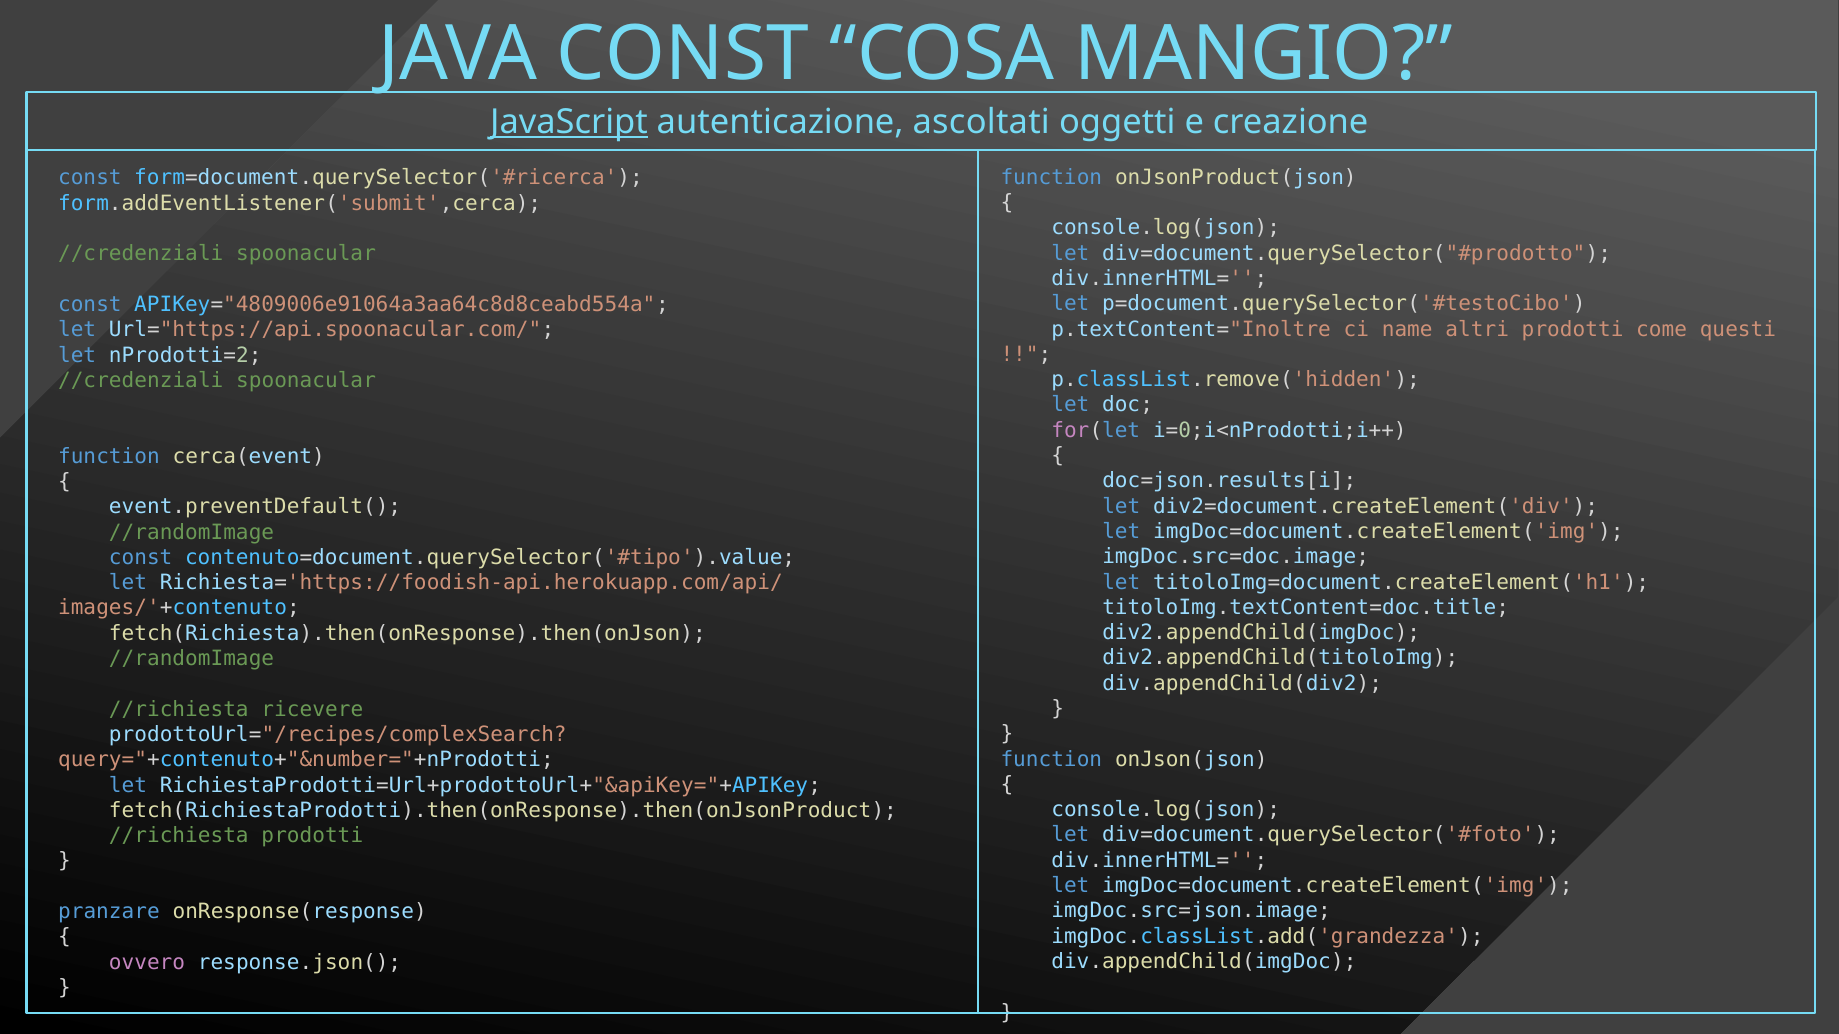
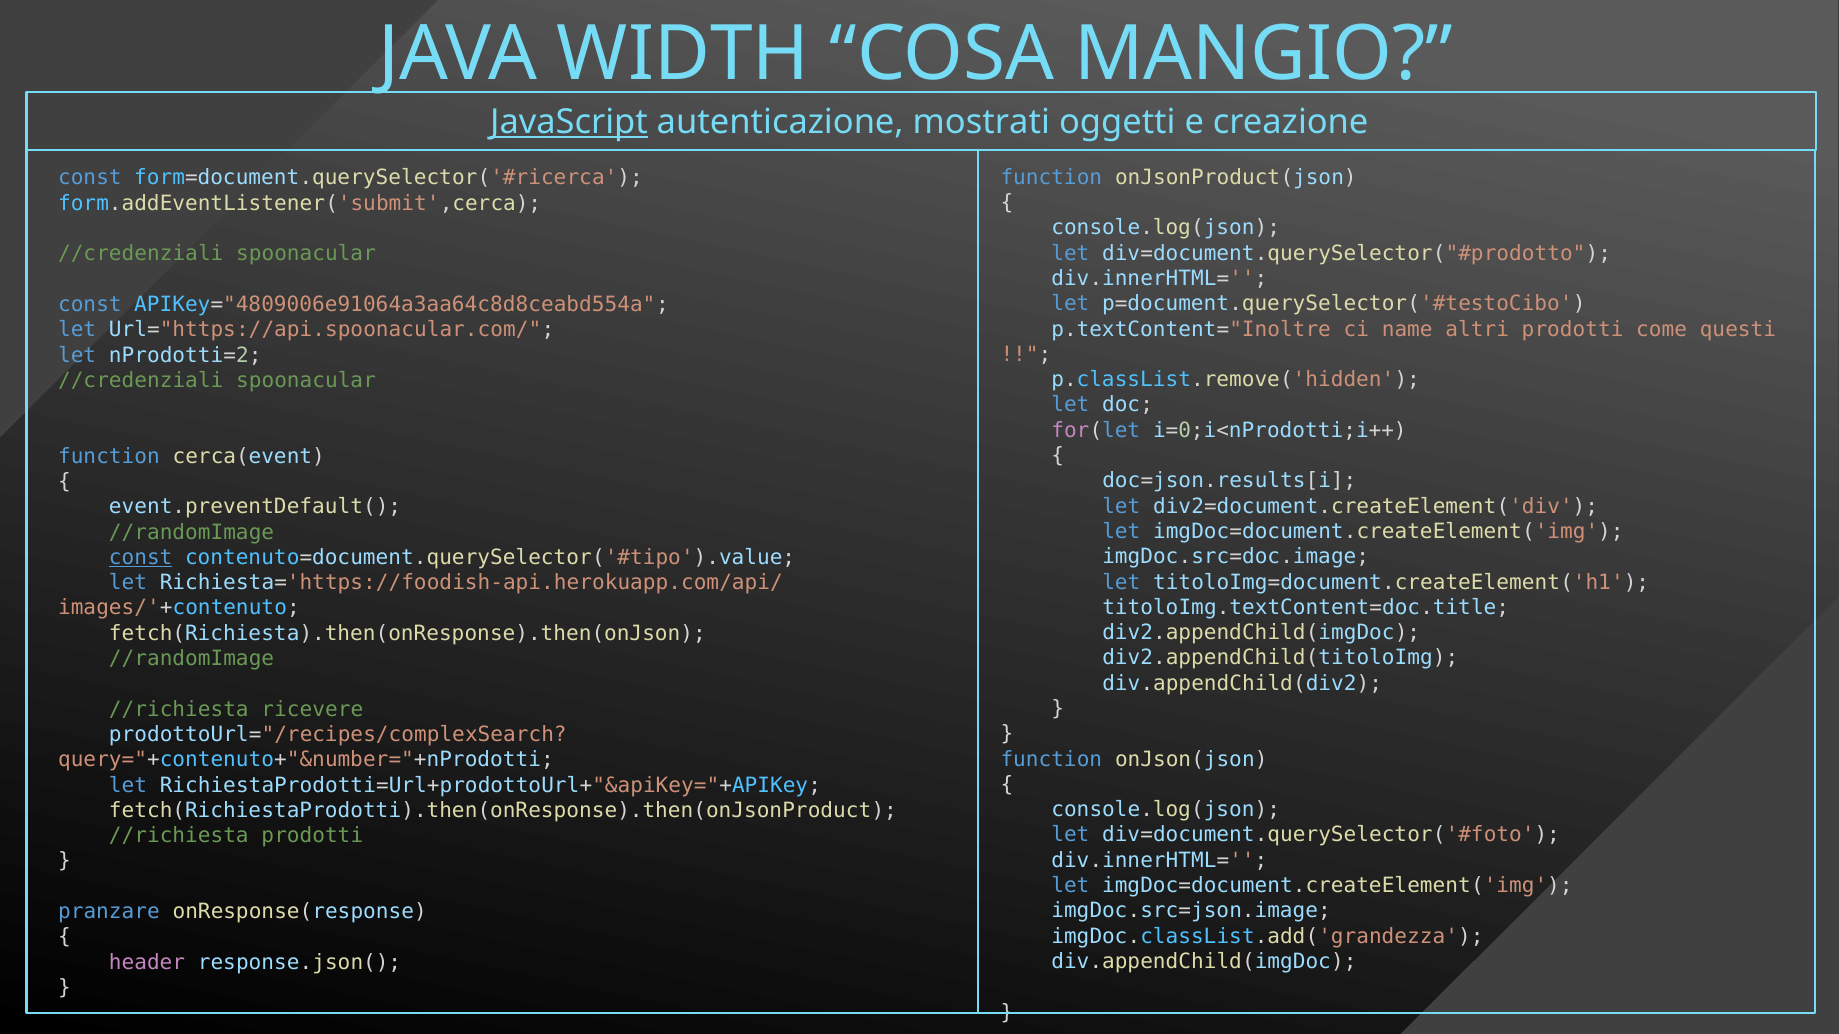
JAVA CONST: CONST -> WIDTH (683, 54)
ascoltati: ascoltati -> mostrati (981, 122)
const underline: none -> present (141, 558)
ovvero: ovvero -> header (147, 963)
